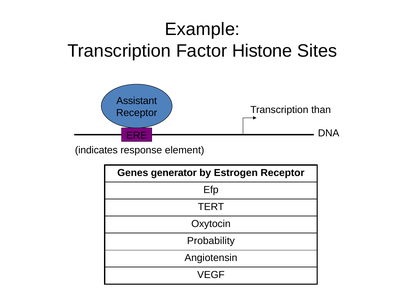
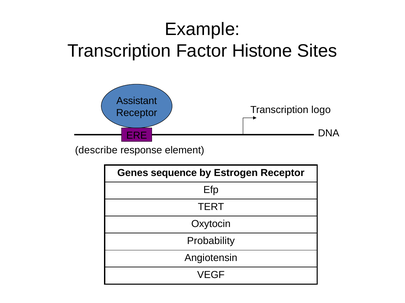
than: than -> logo (321, 110)
indicates: indicates -> describe (96, 151)
generator: generator -> sequence (174, 173)
